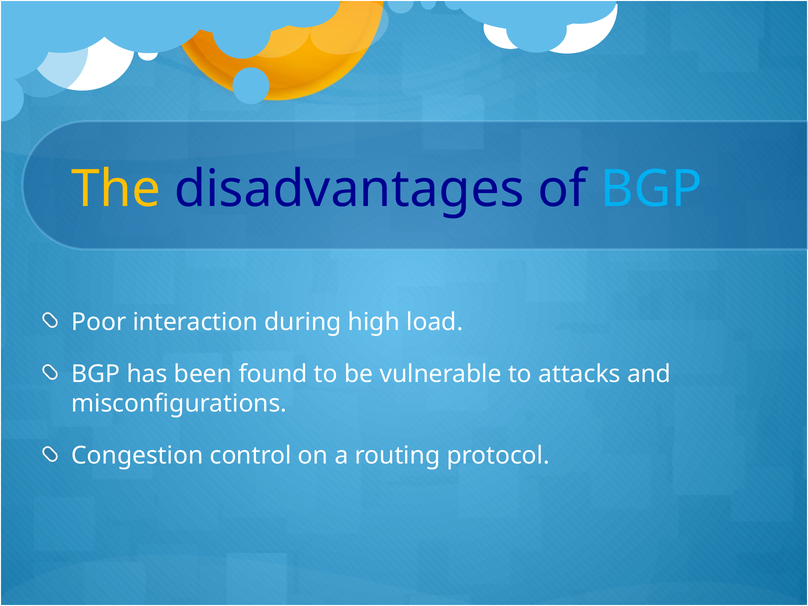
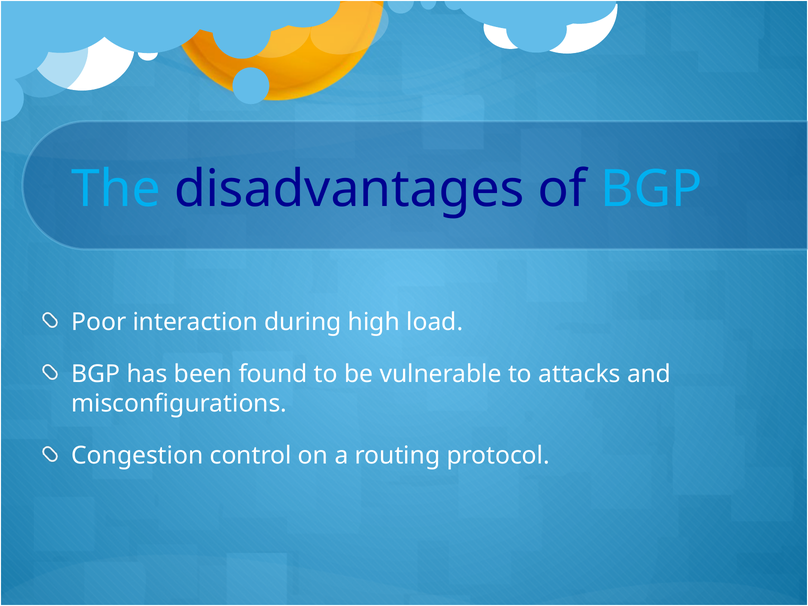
The colour: yellow -> light blue (116, 189)
